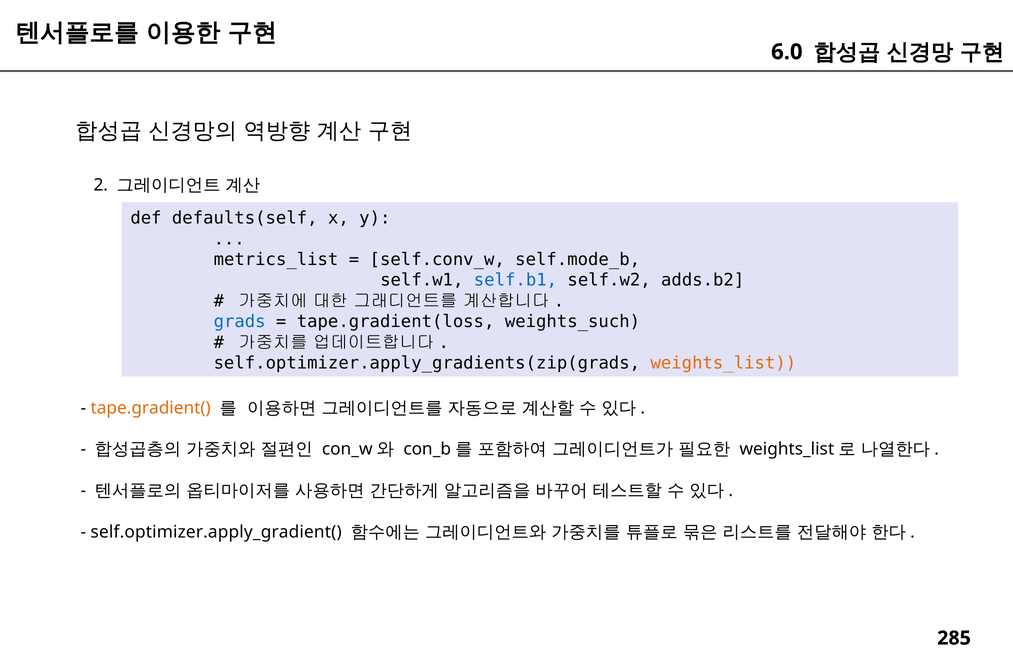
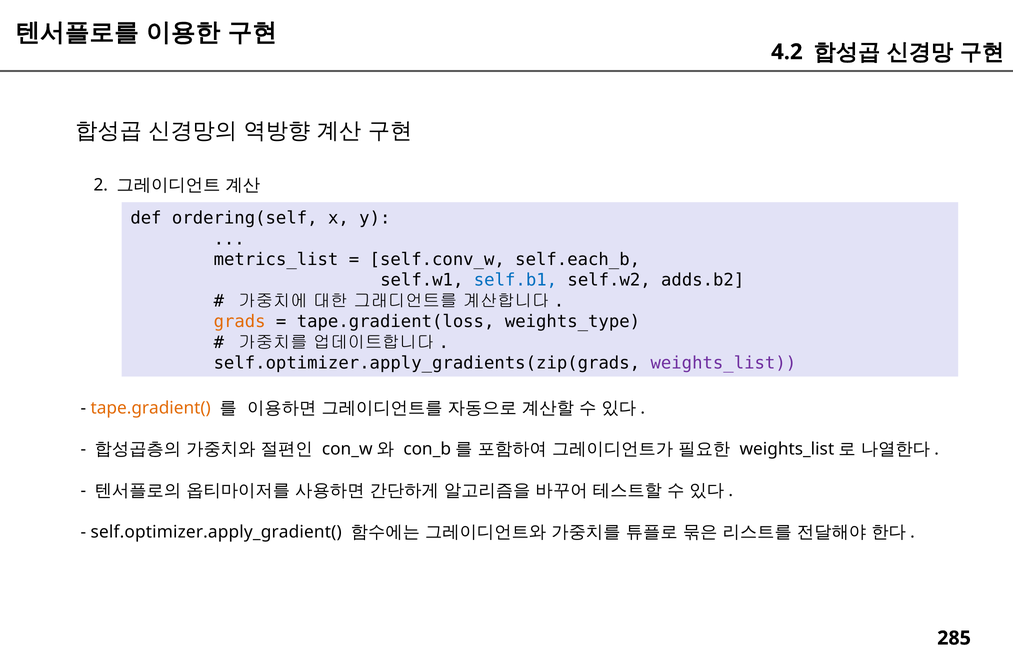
6.0: 6.0 -> 4.2 (787, 52)
defaults(self: defaults(self -> ordering(self (245, 218)
self.mode_b: self.mode_b -> self.each_b (578, 260)
grads colour: blue -> orange (240, 322)
weights_such: weights_such -> weights_type (572, 322)
weights_list colour: orange -> purple (723, 363)
